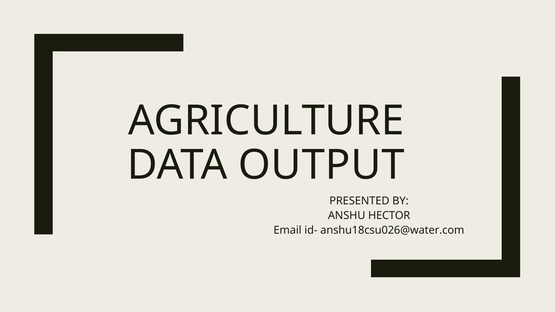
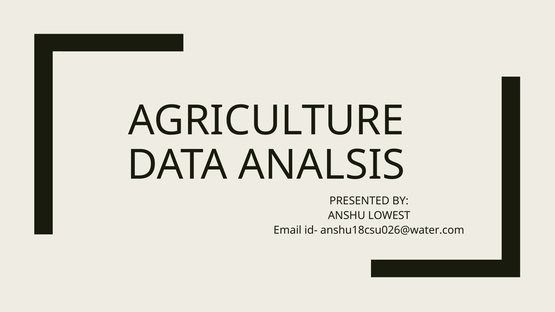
OUTPUT: OUTPUT -> ANALSIS (322, 165)
HECTOR: HECTOR -> LOWEST (389, 216)
